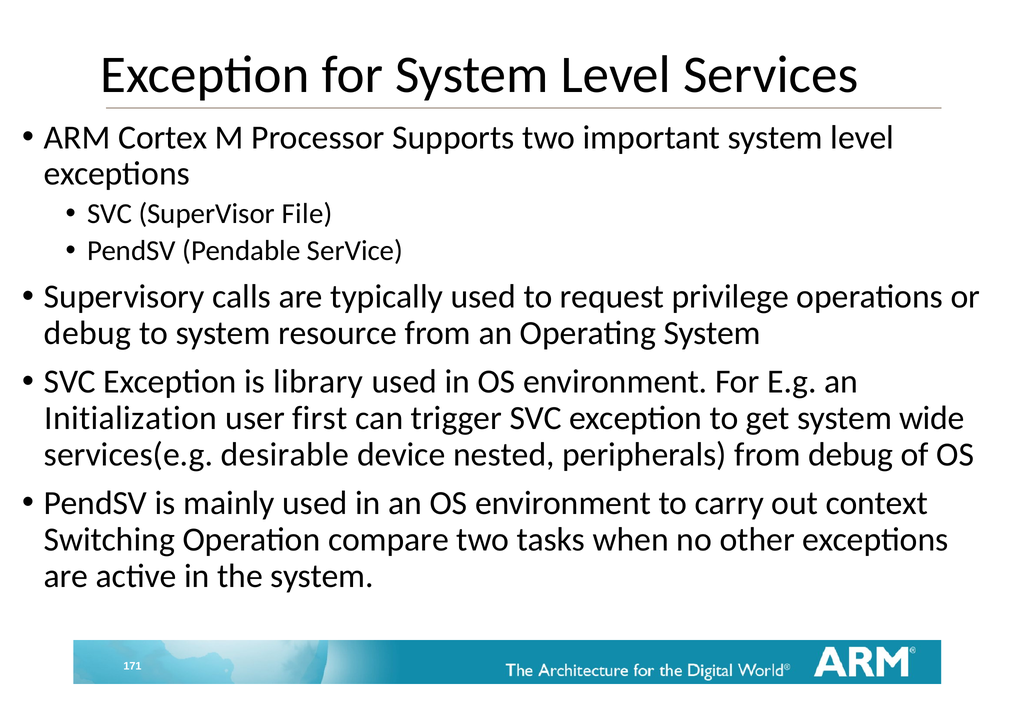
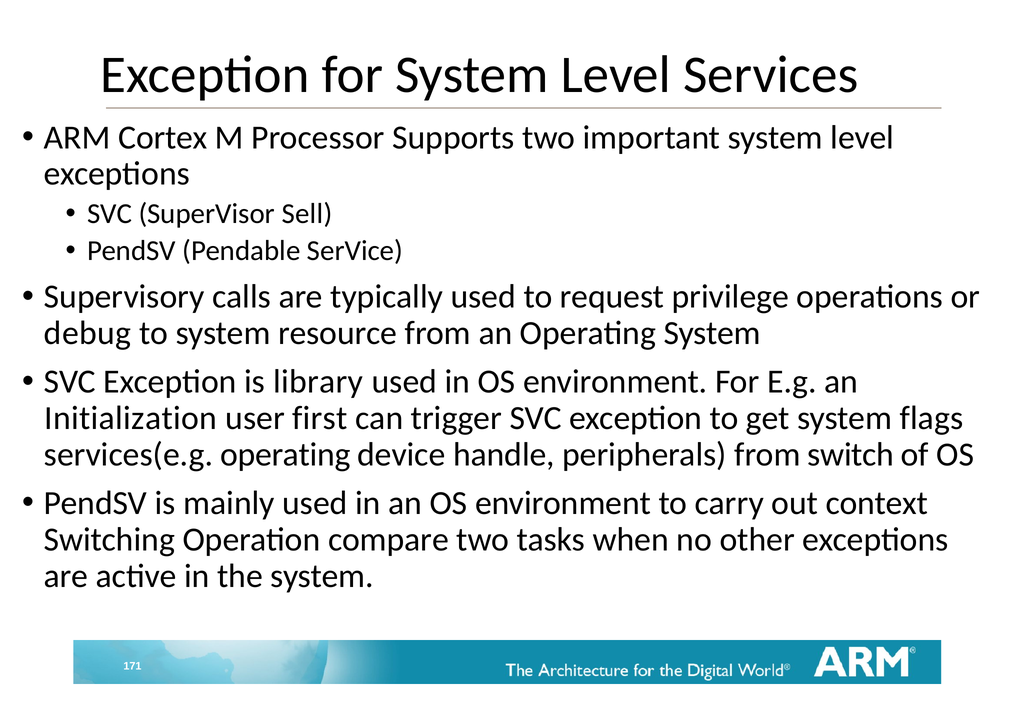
File: File -> Sell (307, 214)
wide: wide -> flags (932, 418)
services(e.g desirable: desirable -> operating (285, 455)
nested: nested -> handle (504, 455)
from debug: debug -> switch (851, 455)
